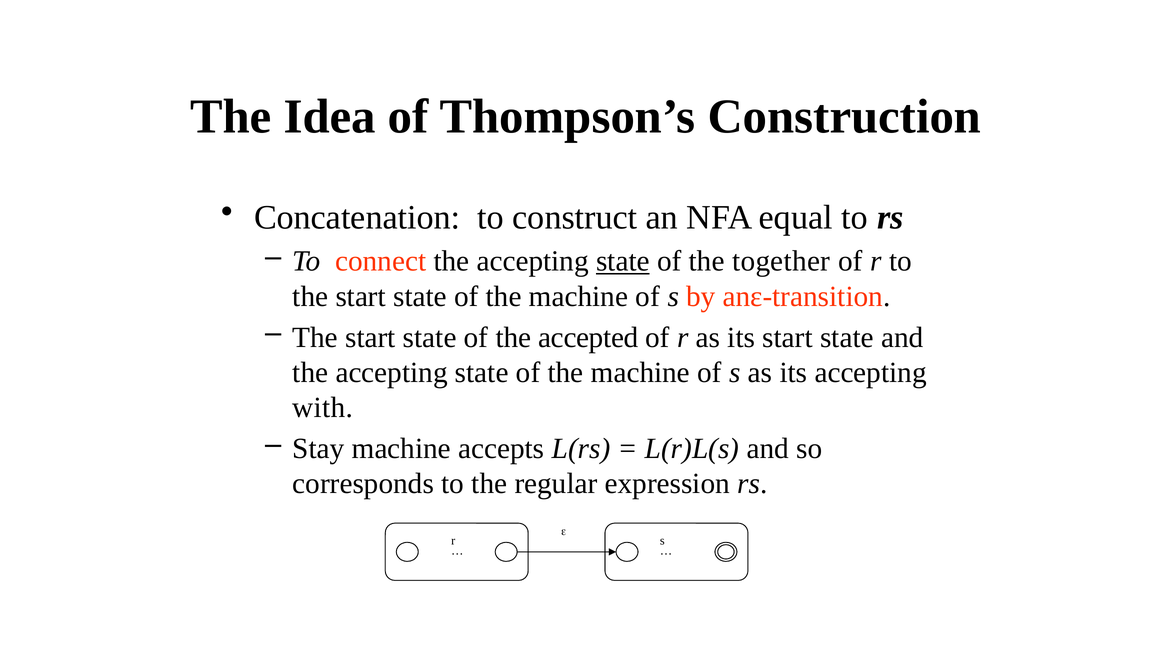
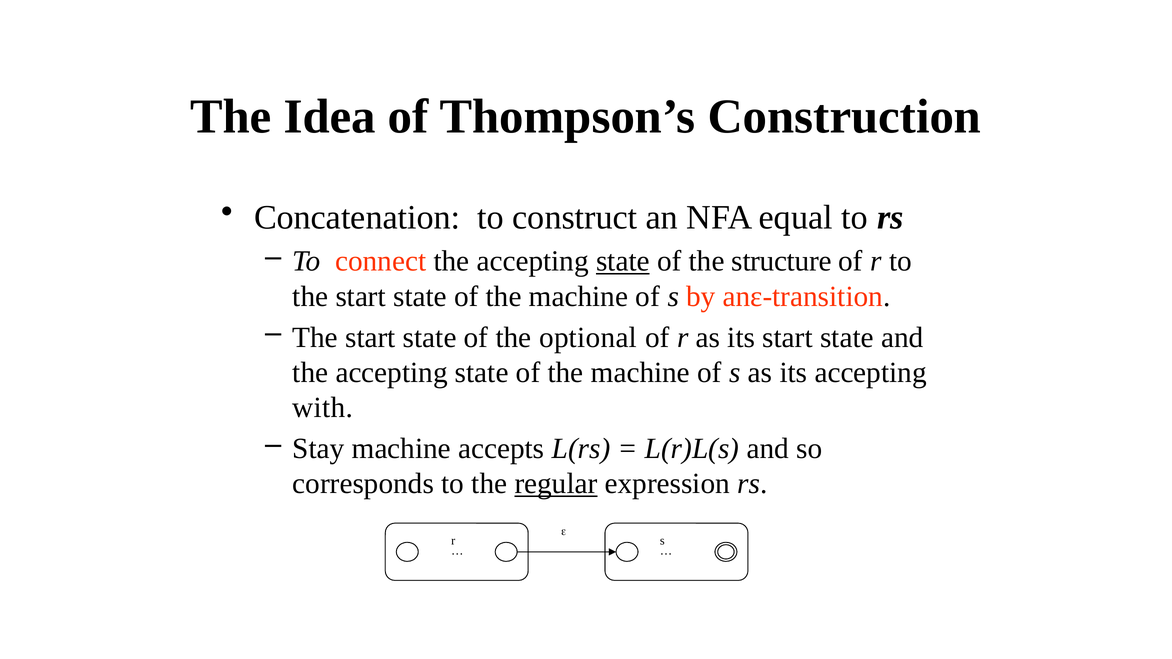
together: together -> structure (781, 261)
accepted: accepted -> optional (588, 337)
regular underline: none -> present (556, 484)
